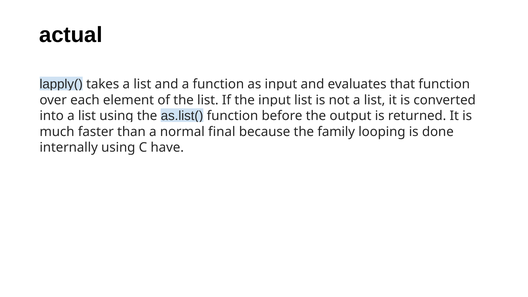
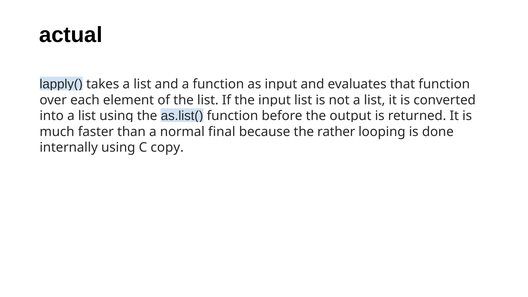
family: family -> rather (336, 132)
have: have -> copy (167, 148)
